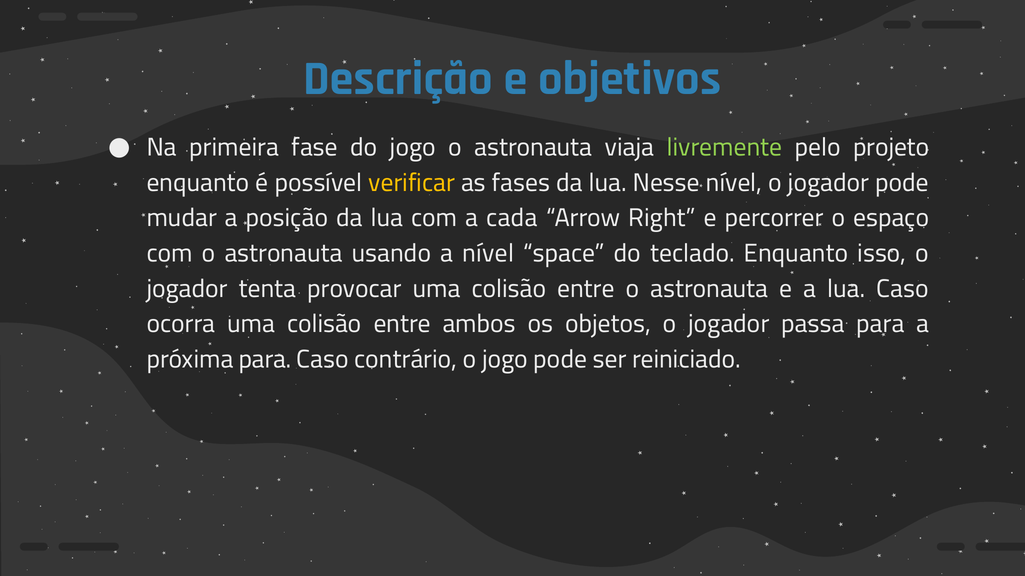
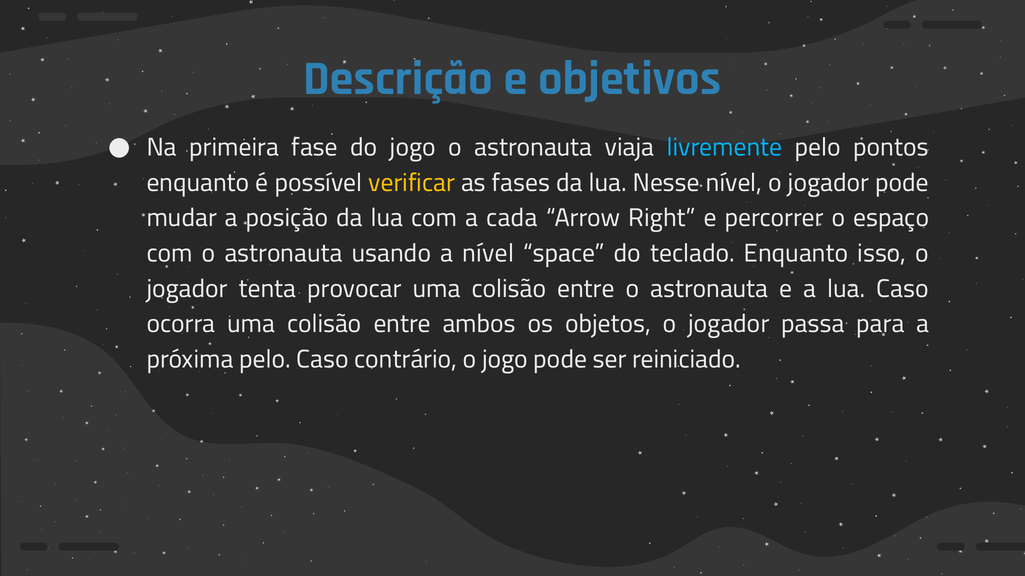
livremente colour: light green -> light blue (724, 148)
projeto: projeto -> pontos (891, 148)
próxima para: para -> pelo (265, 360)
